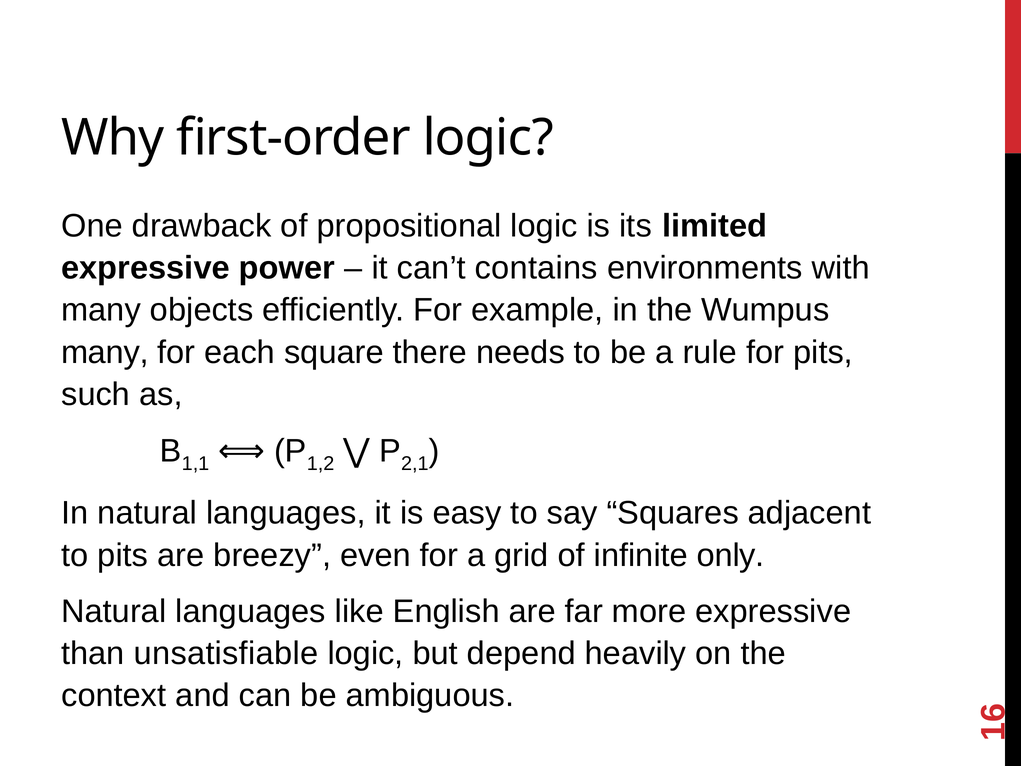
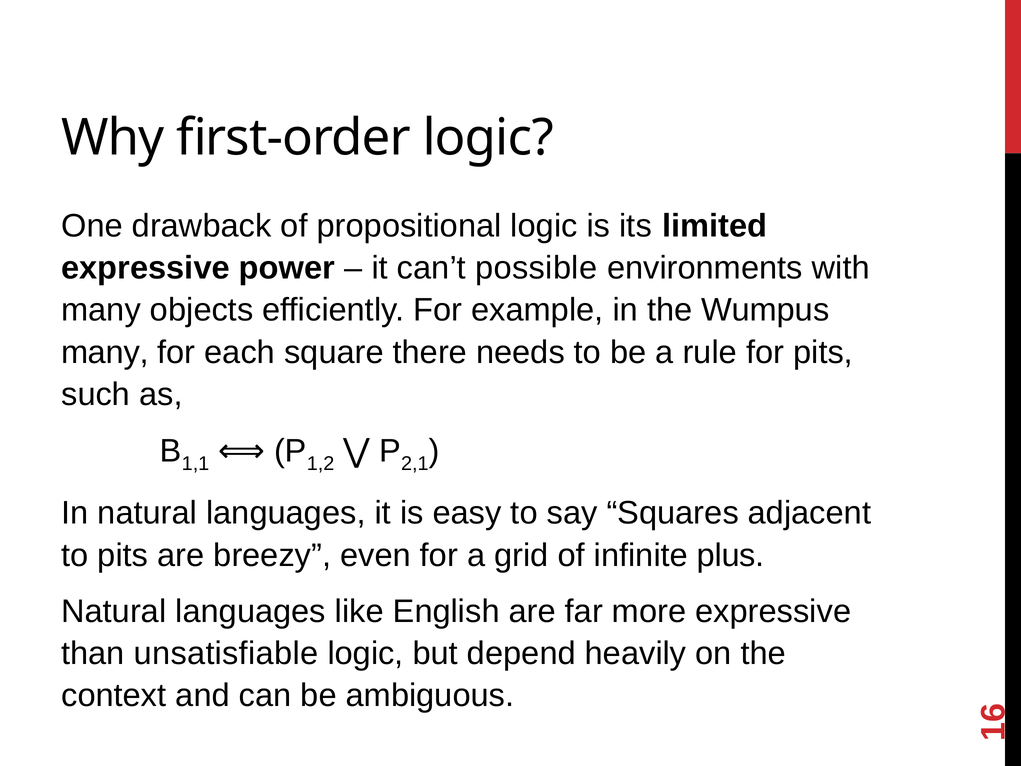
contains: contains -> possible (536, 268)
only: only -> plus (731, 555)
